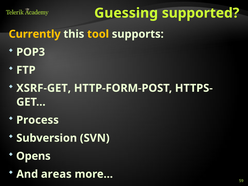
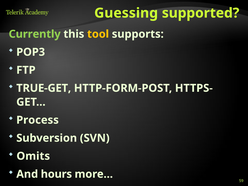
Currently colour: yellow -> light green (35, 34)
XSRF-GET: XSRF-GET -> TRUE-GET (44, 88)
Opens: Opens -> Omits (33, 156)
areas: areas -> hours (56, 174)
